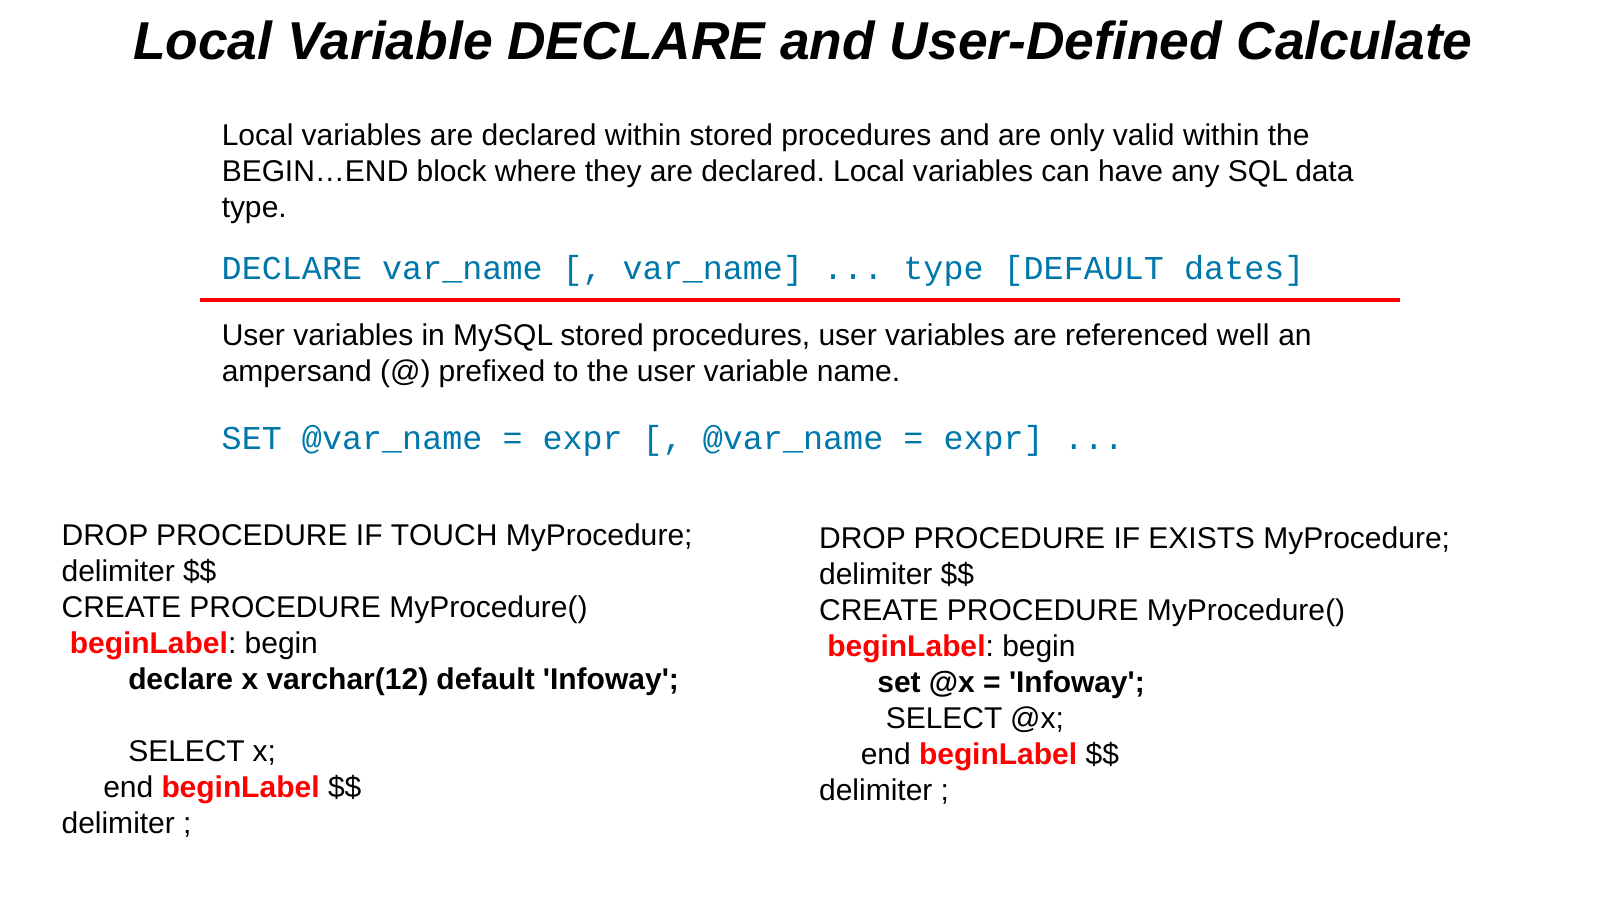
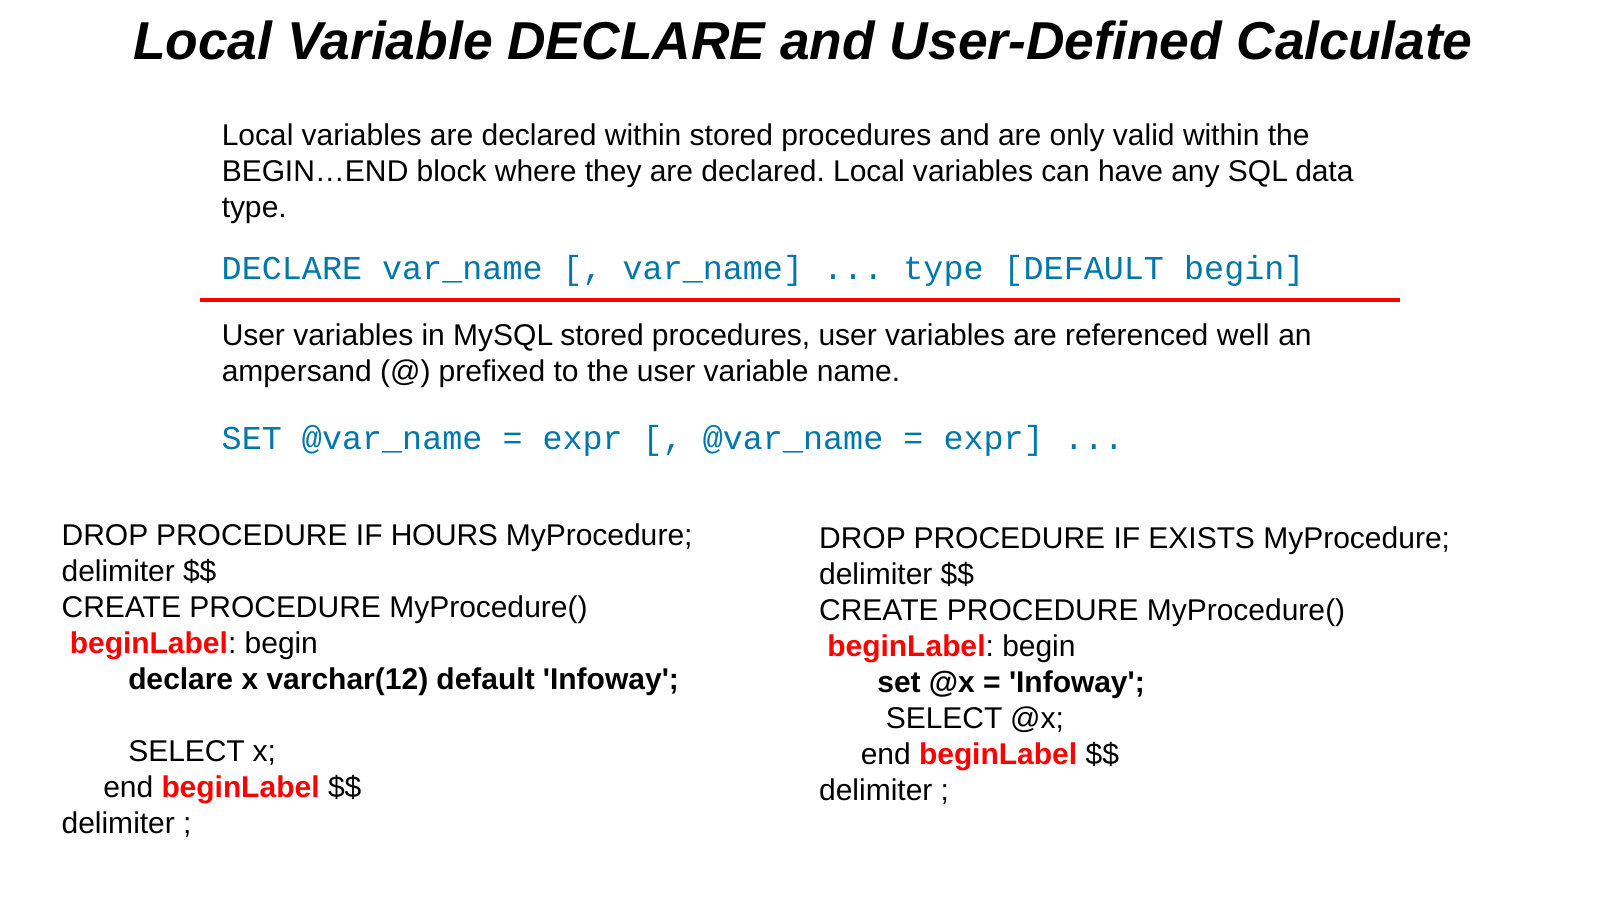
DEFAULT dates: dates -> begin (1244, 268)
TOUCH: TOUCH -> HOURS (444, 536)
